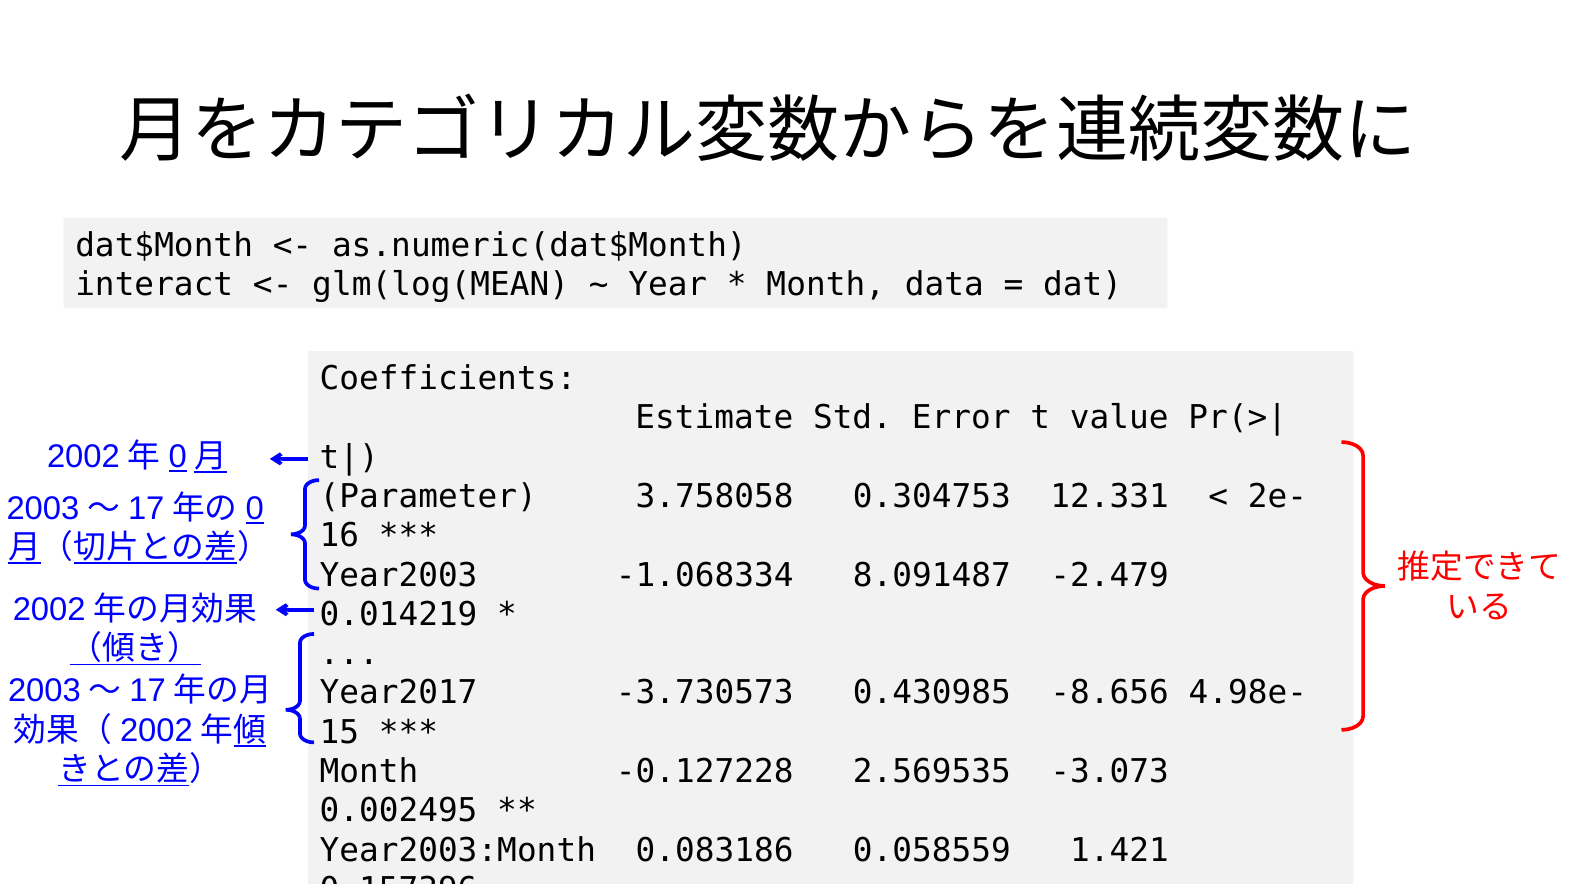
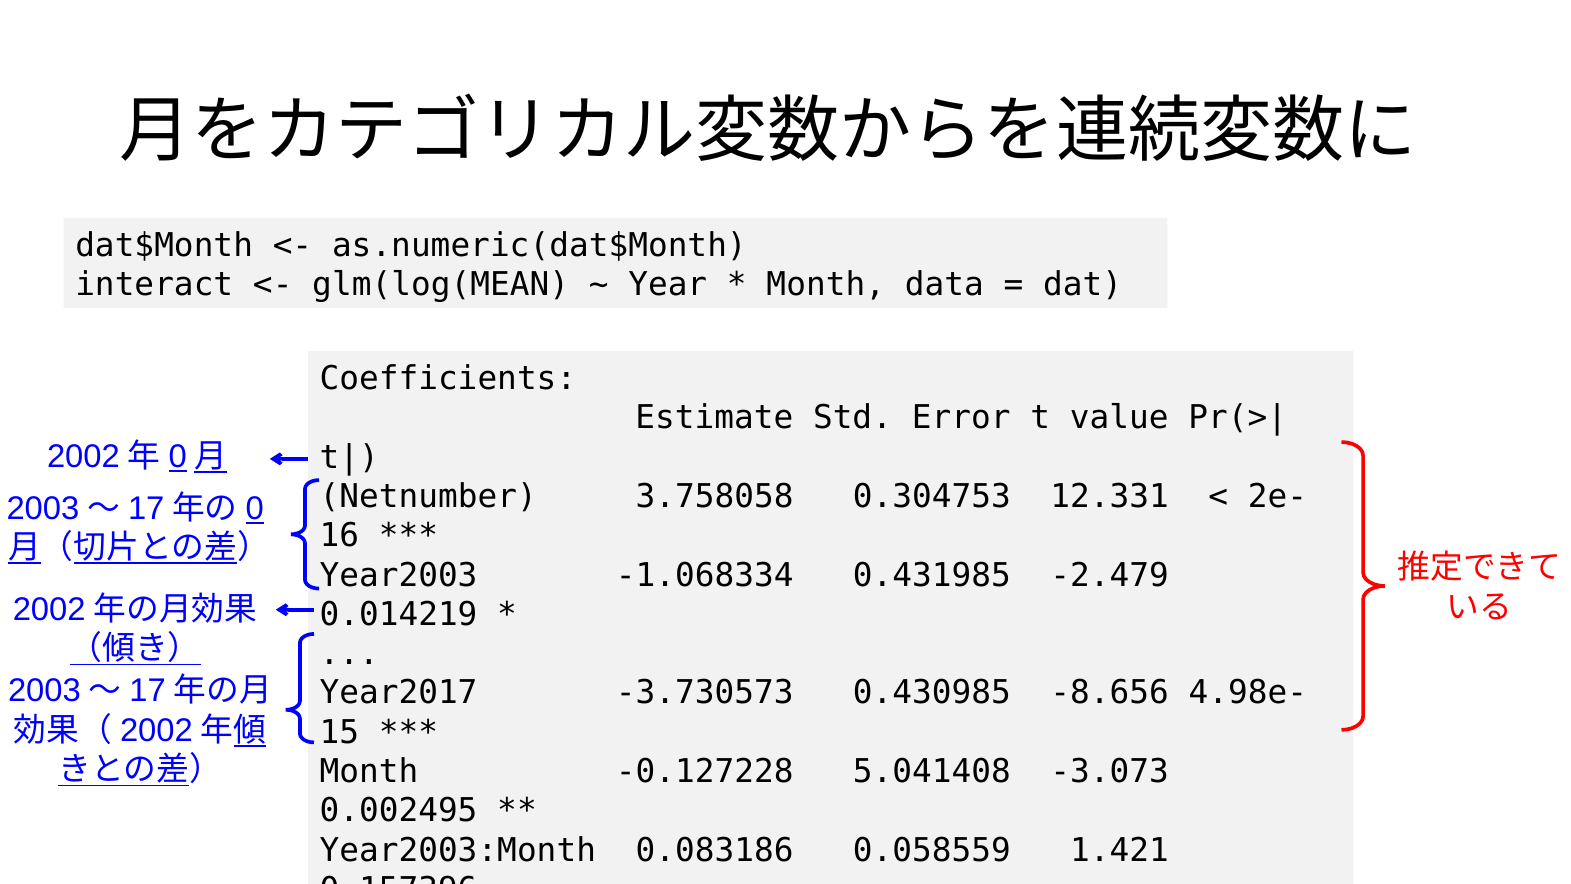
Parameter: Parameter -> Netnumber (428, 496)
8.091487: 8.091487 -> 0.431985 (932, 575)
2.569535: 2.569535 -> 5.041408 (932, 772)
